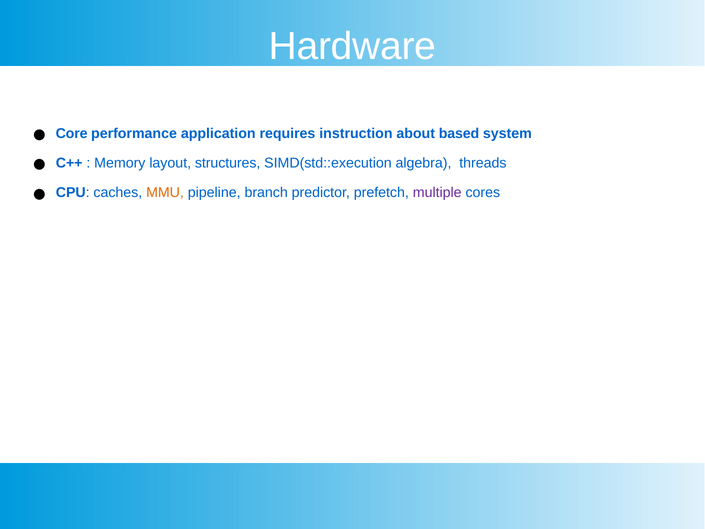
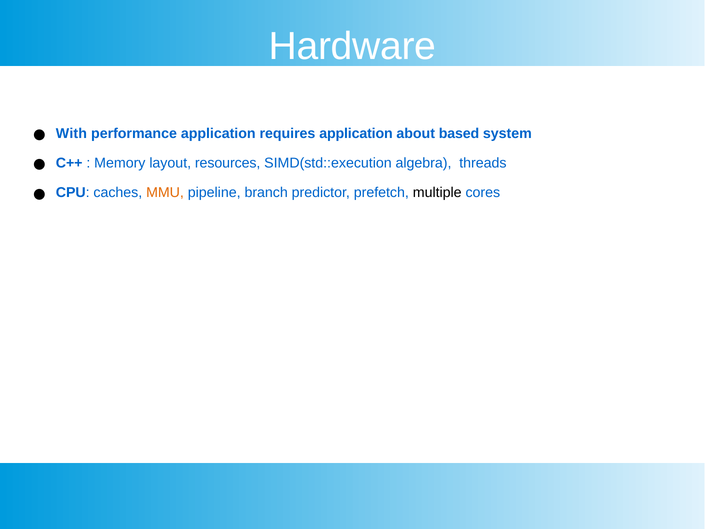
Core: Core -> With (71, 133)
requires instruction: instruction -> application (356, 133)
structures: structures -> resources (228, 163)
multiple colour: purple -> black (437, 193)
